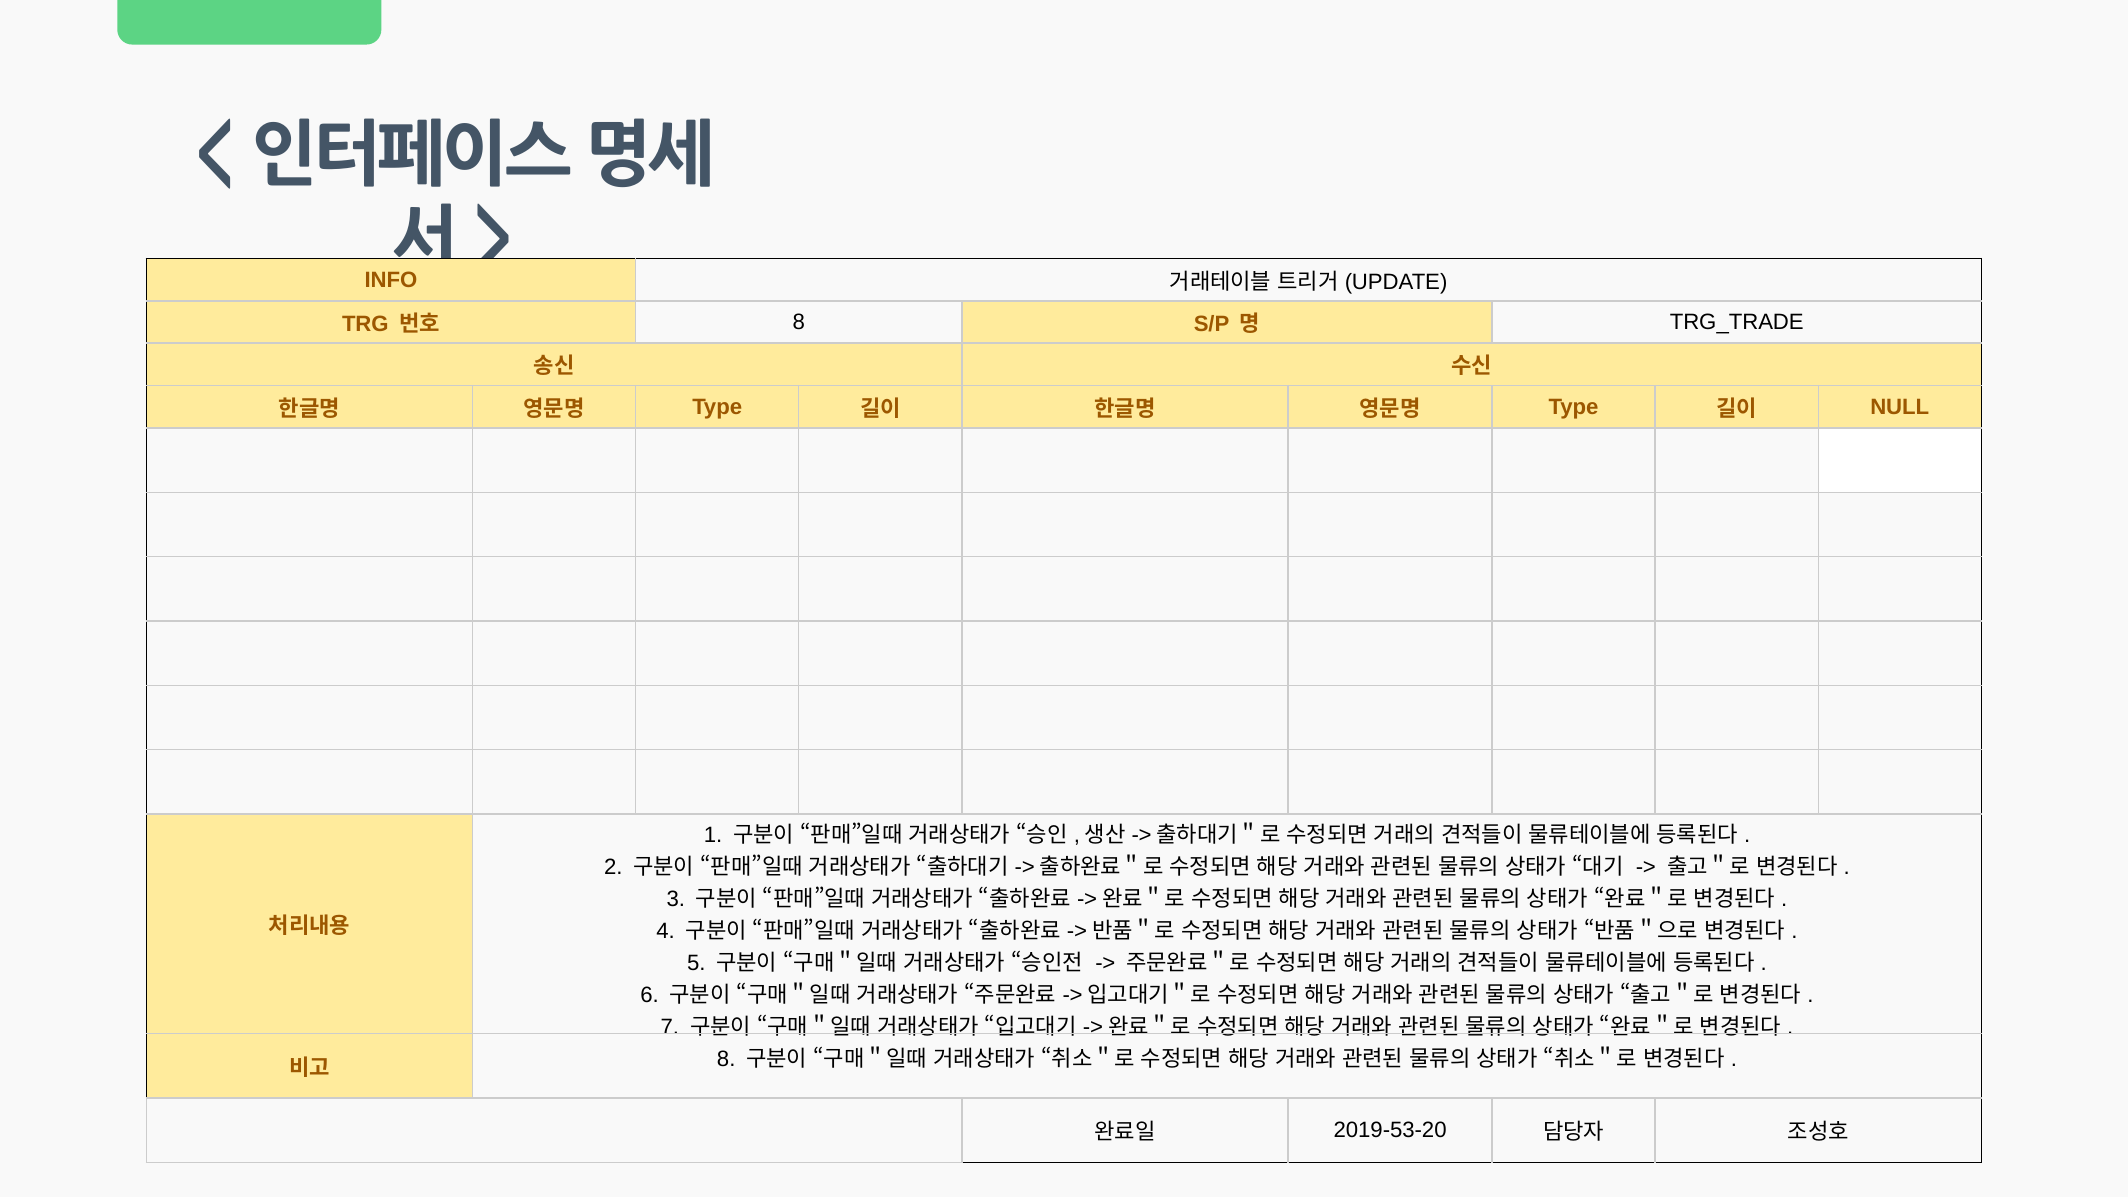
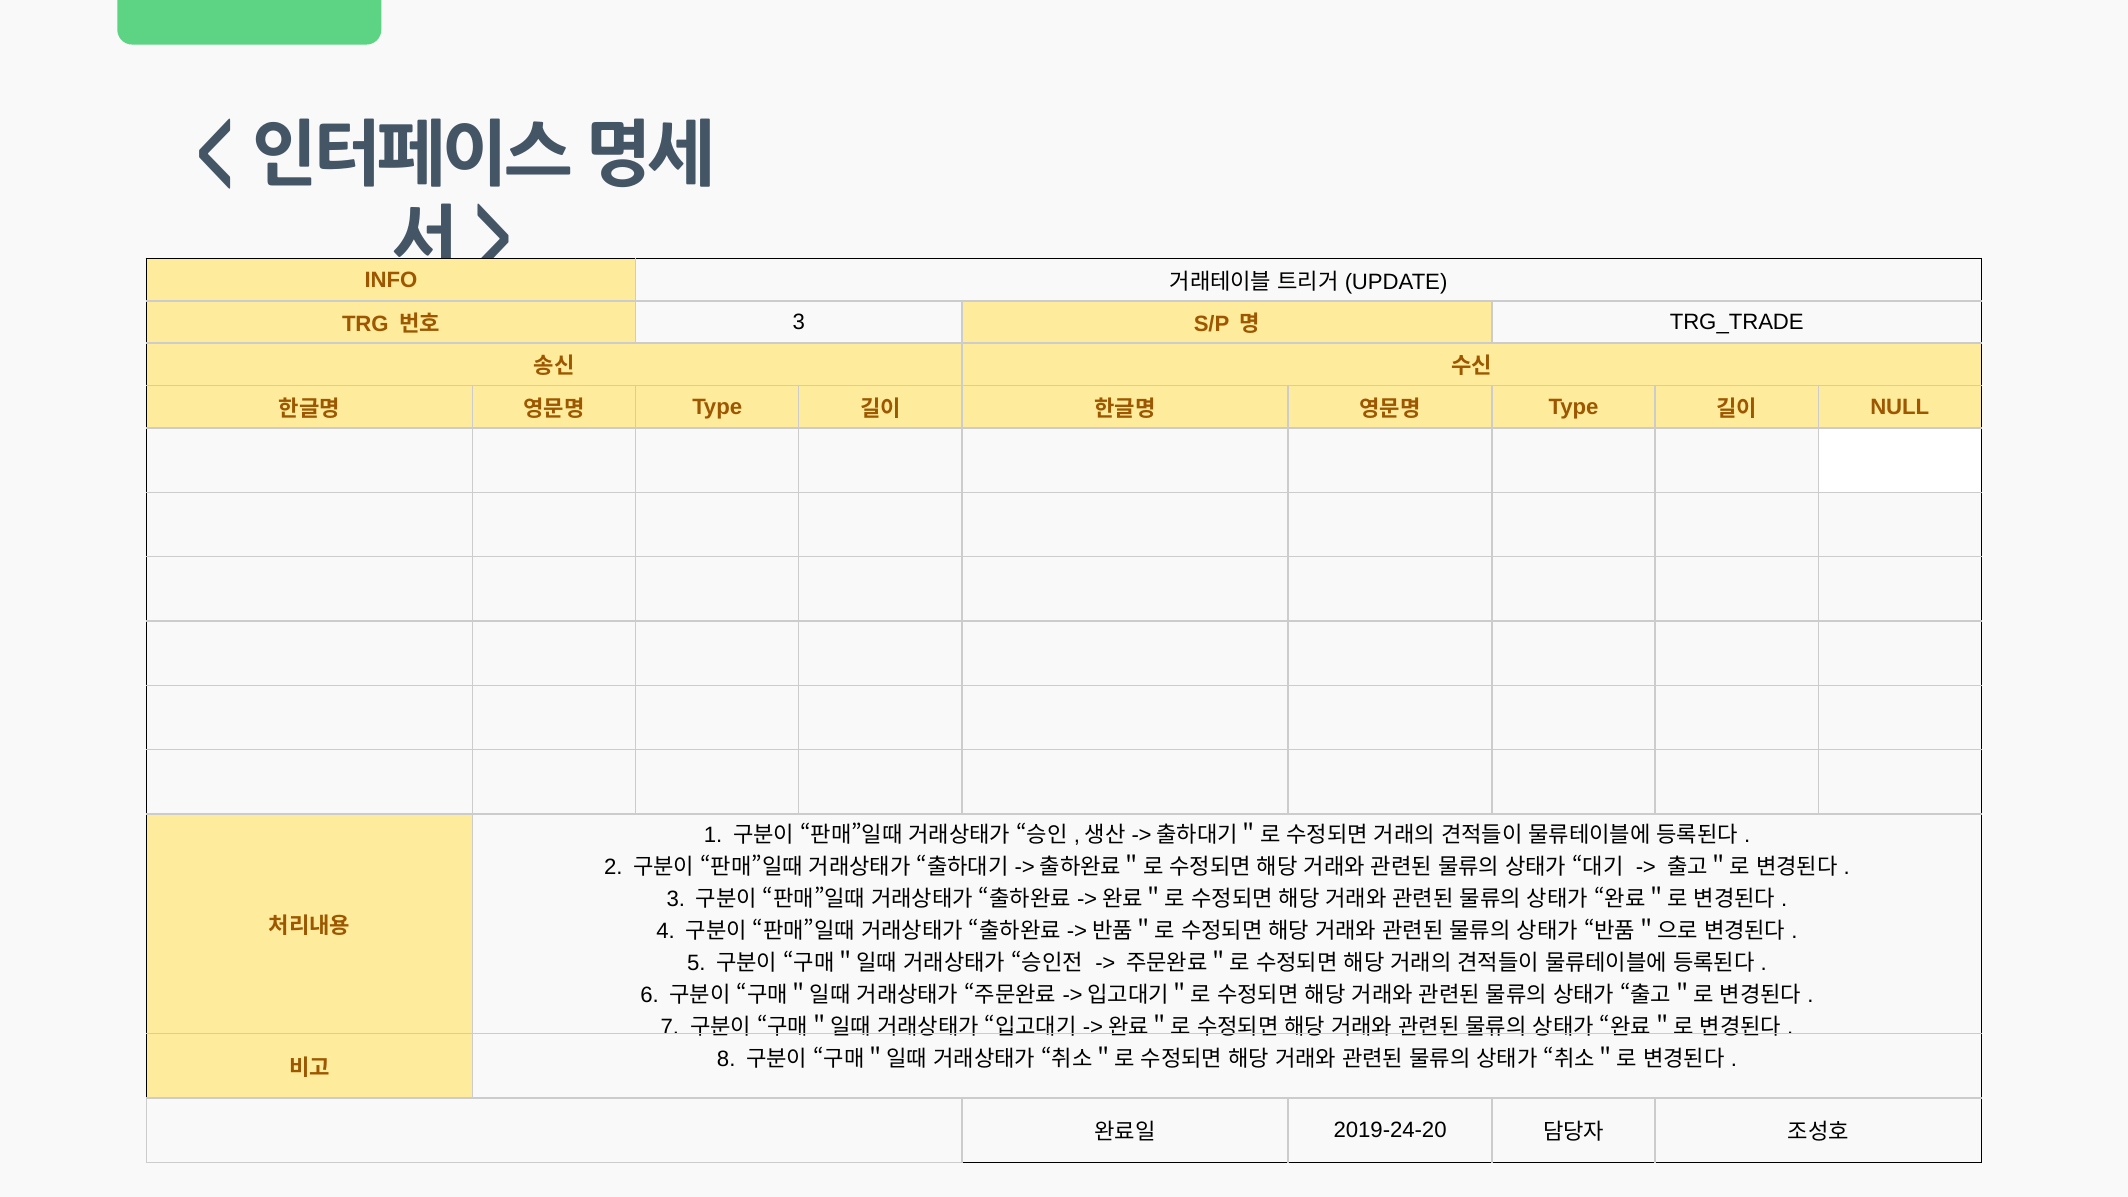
8: 8 -> 3 (799, 322)
2019-53-20: 2019-53-20 -> 2019-24-20 (1390, 1130)
